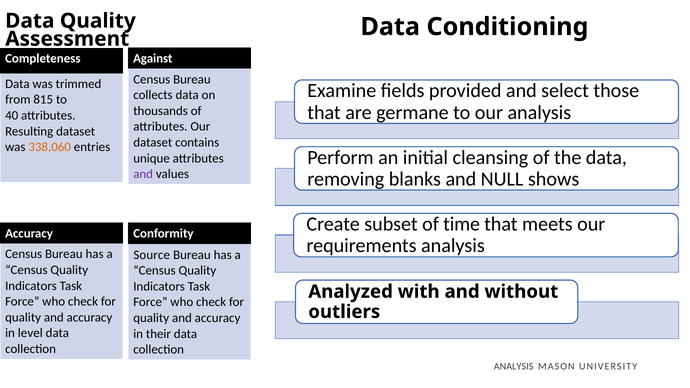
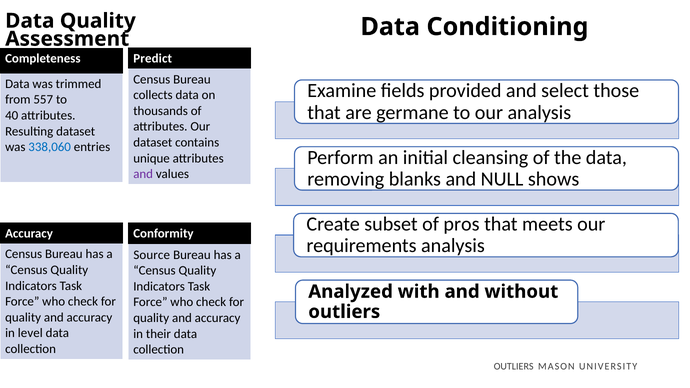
Against: Against -> Predict (153, 58)
815: 815 -> 557 (43, 100)
338,060 colour: orange -> blue (50, 147)
time: time -> pros (462, 224)
ANALYSIS: ANALYSIS -> OUTLIERS (514, 367)
